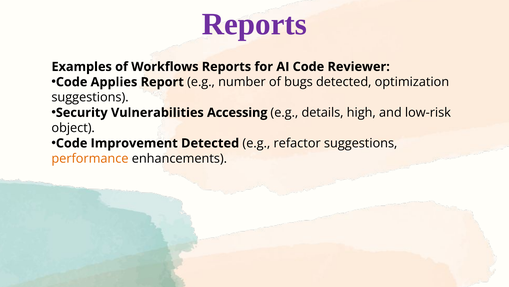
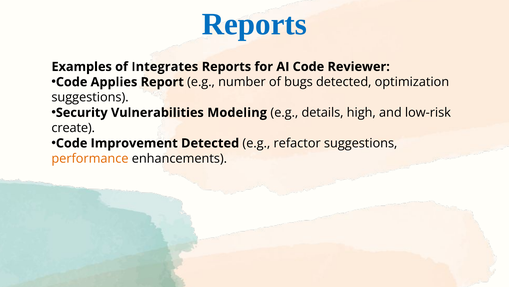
Reports colour: purple -> blue (254, 24)
Workflows: Workflows -> Integrates (165, 67)
Accessing: Accessing -> Modeling (237, 112)
object: object -> create (73, 128)
